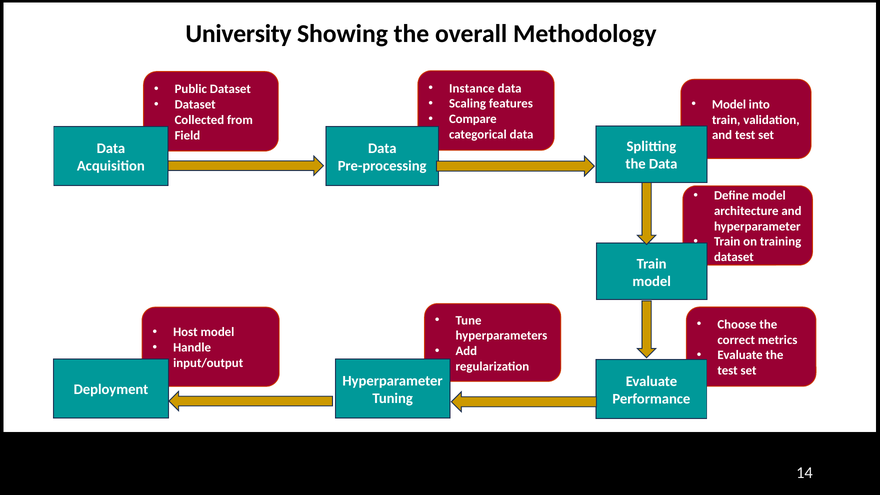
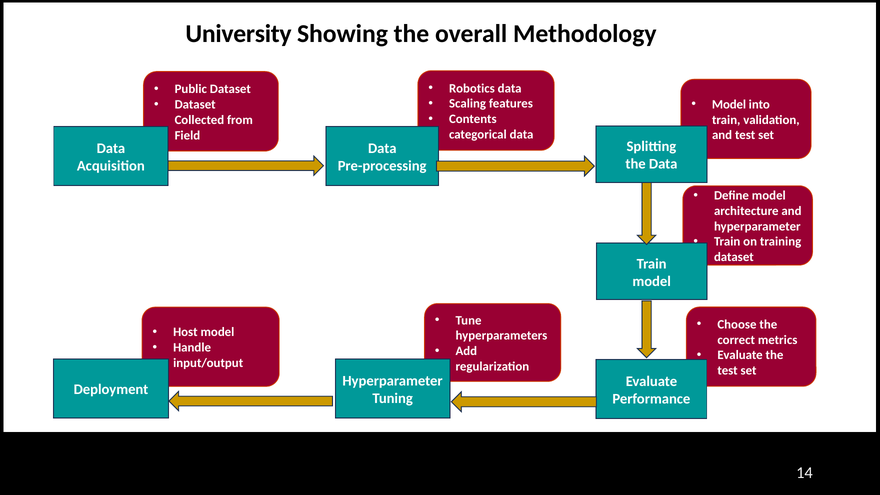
Instance: Instance -> Robotics (472, 88)
Compare: Compare -> Contents (473, 119)
